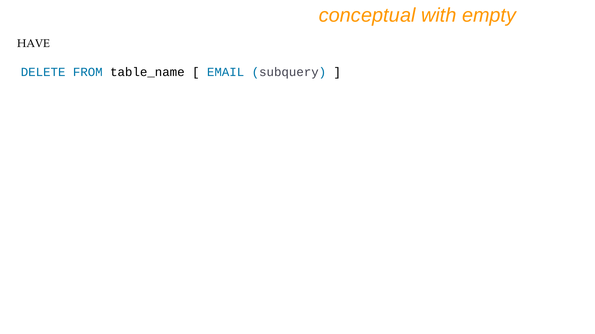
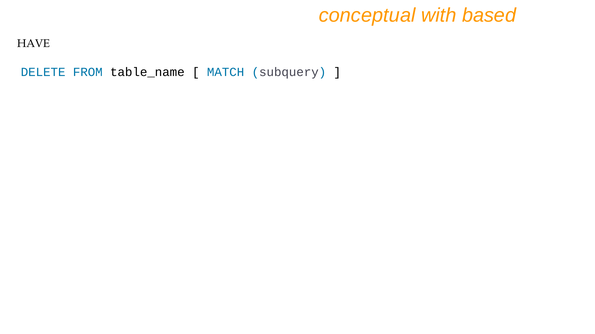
empty: empty -> based (489, 15)
EMAIL: EMAIL -> MATCH (226, 72)
